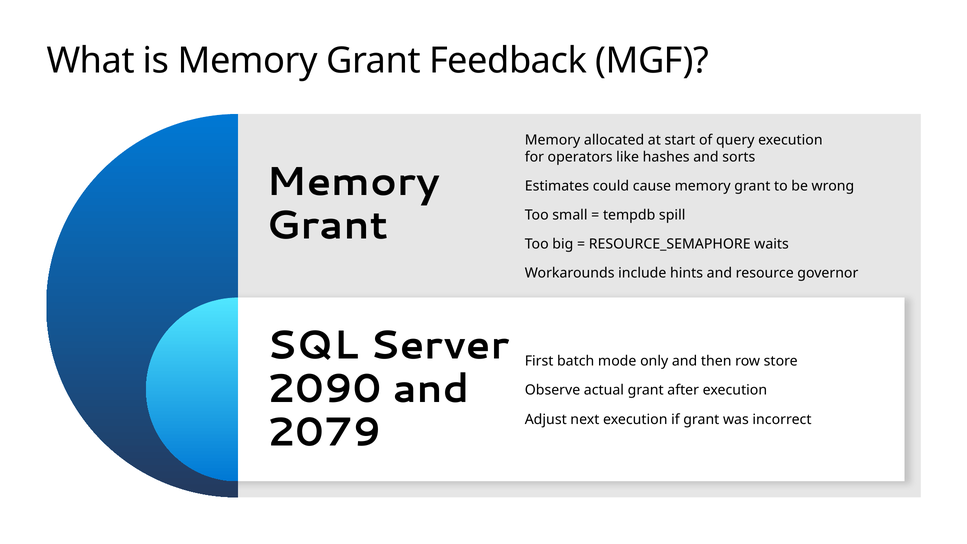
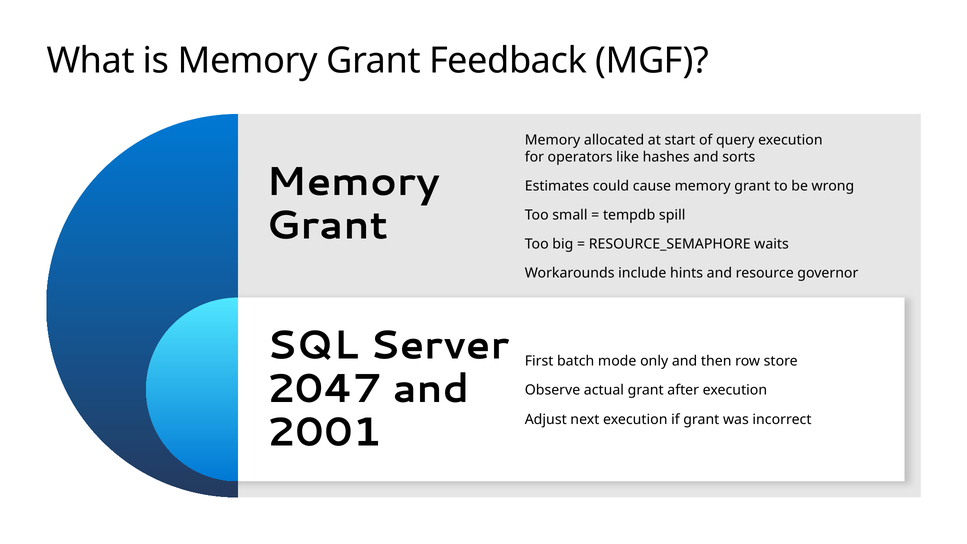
2090: 2090 -> 2047 (324, 389)
2079: 2079 -> 2001 (324, 433)
